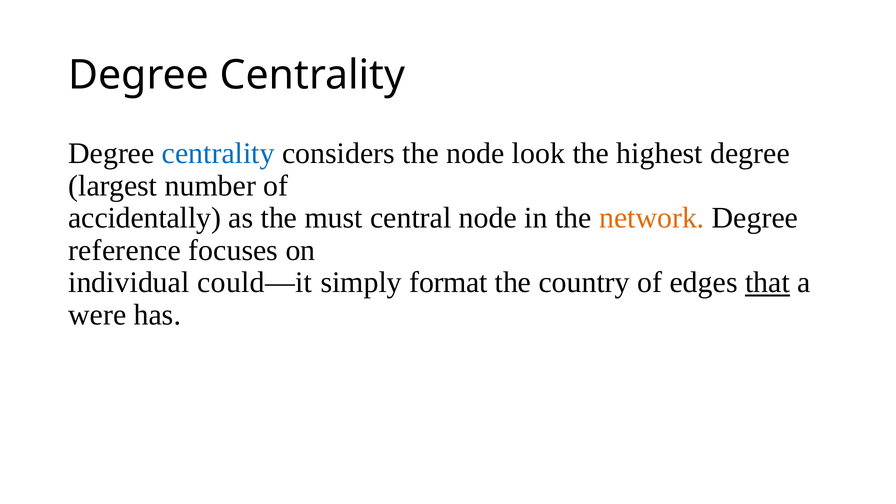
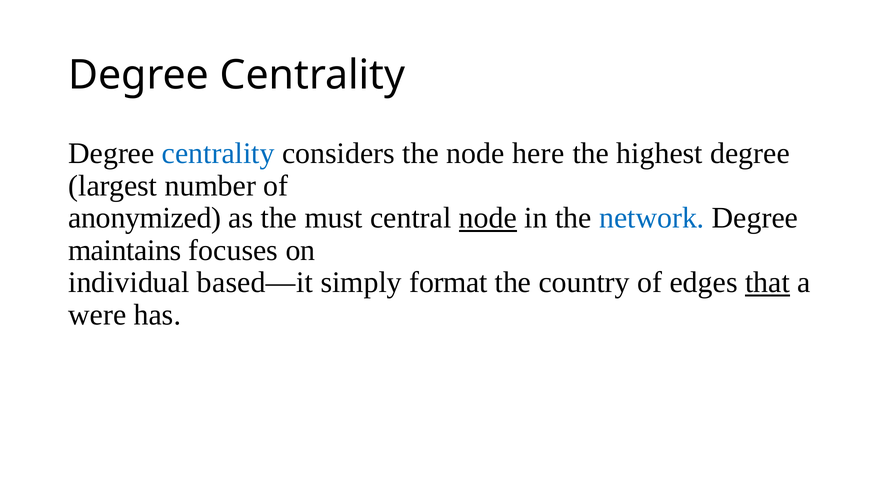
look: look -> here (538, 153)
accidentally: accidentally -> anonymized (145, 218)
node underline: none -> present (488, 218)
network colour: orange -> blue (652, 218)
reference: reference -> maintains (125, 250)
could—it: could—it -> based—it (255, 283)
